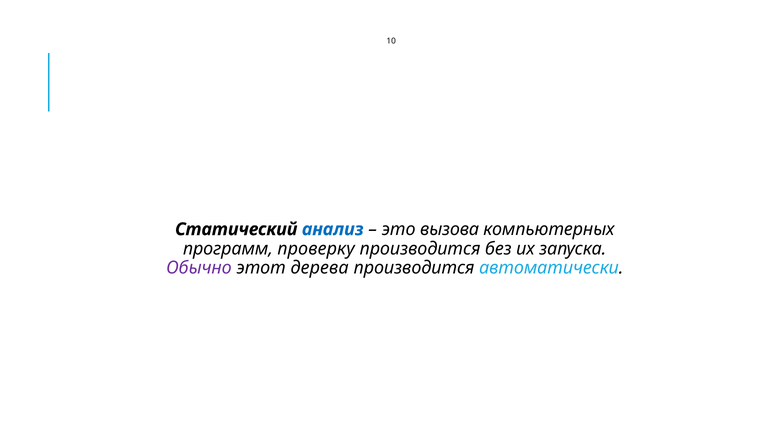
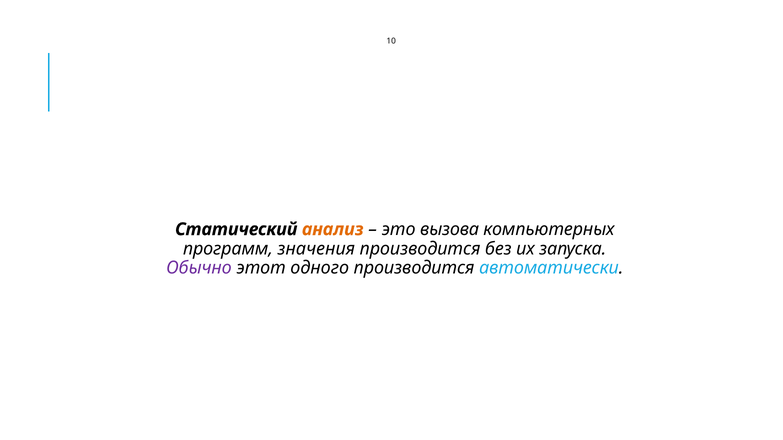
анализ colour: blue -> orange (333, 230)
проверку: проверку -> значения (316, 249)
дерева: дерева -> одного (320, 268)
